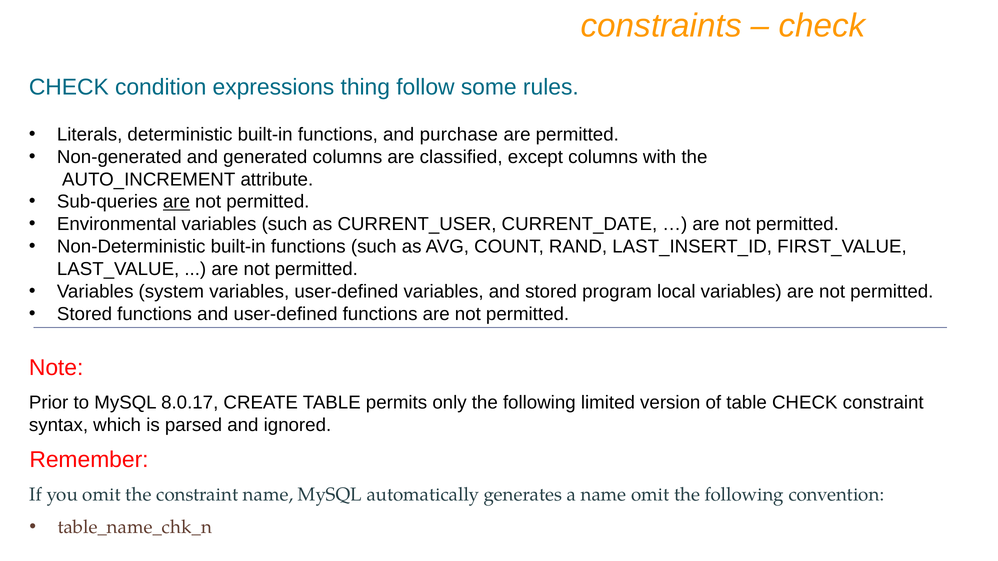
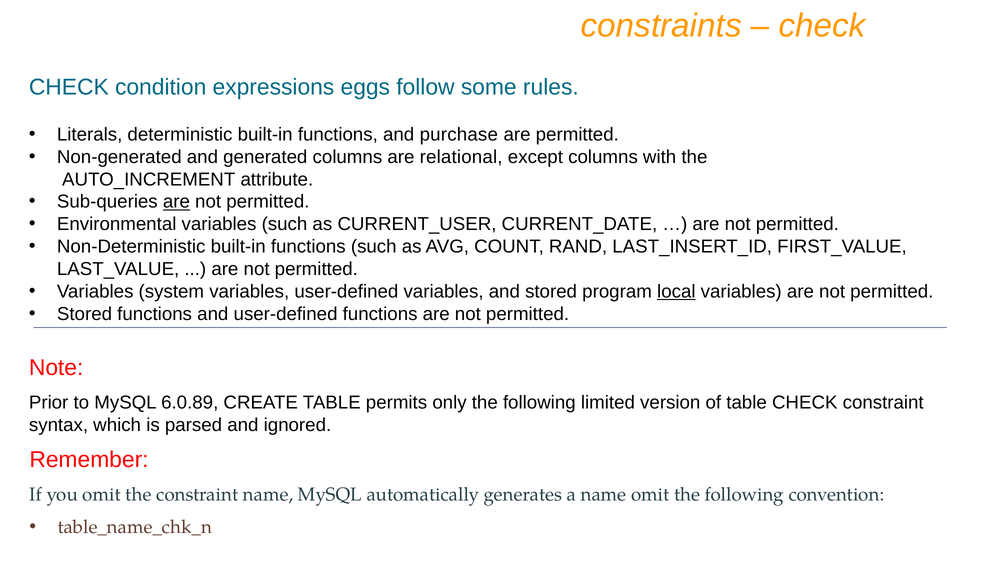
thing: thing -> eggs (365, 87)
classified: classified -> relational (461, 157)
local underline: none -> present (676, 292)
8.0.17: 8.0.17 -> 6.0.89 (190, 403)
